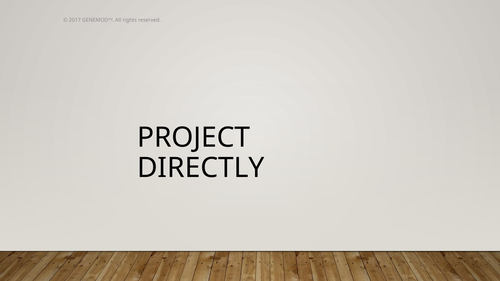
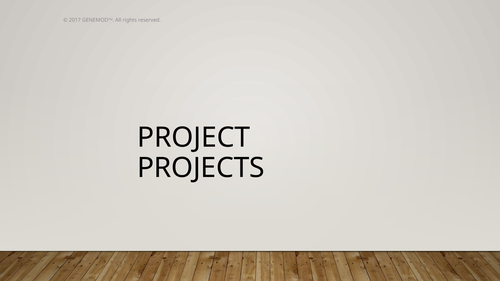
DIRECTLY: DIRECTLY -> PROJECTS (201, 168)
